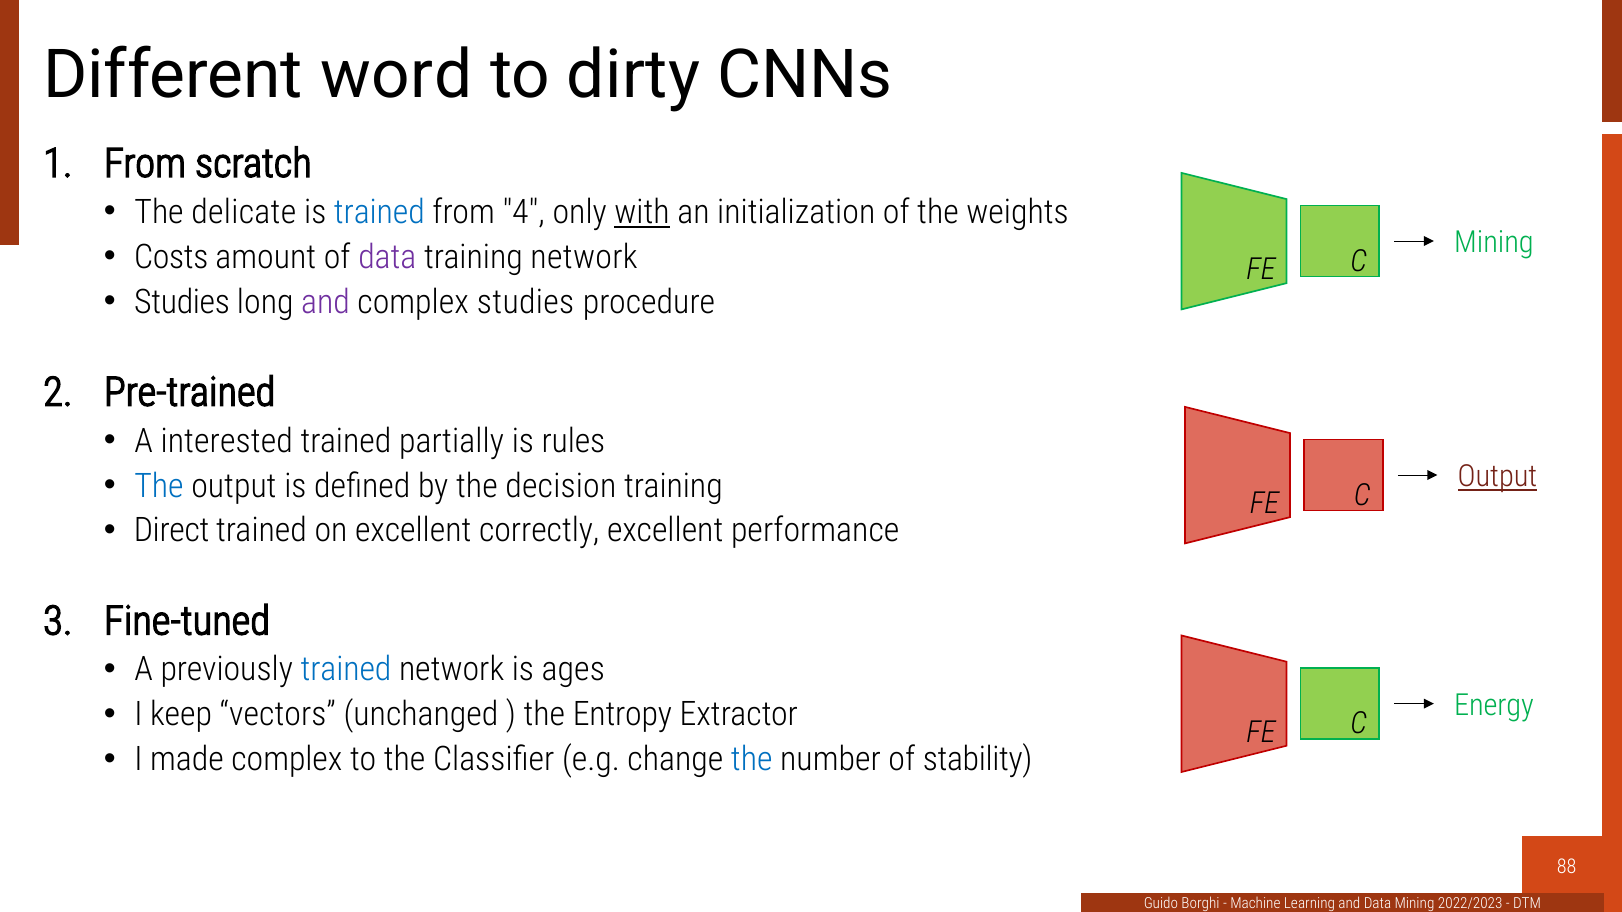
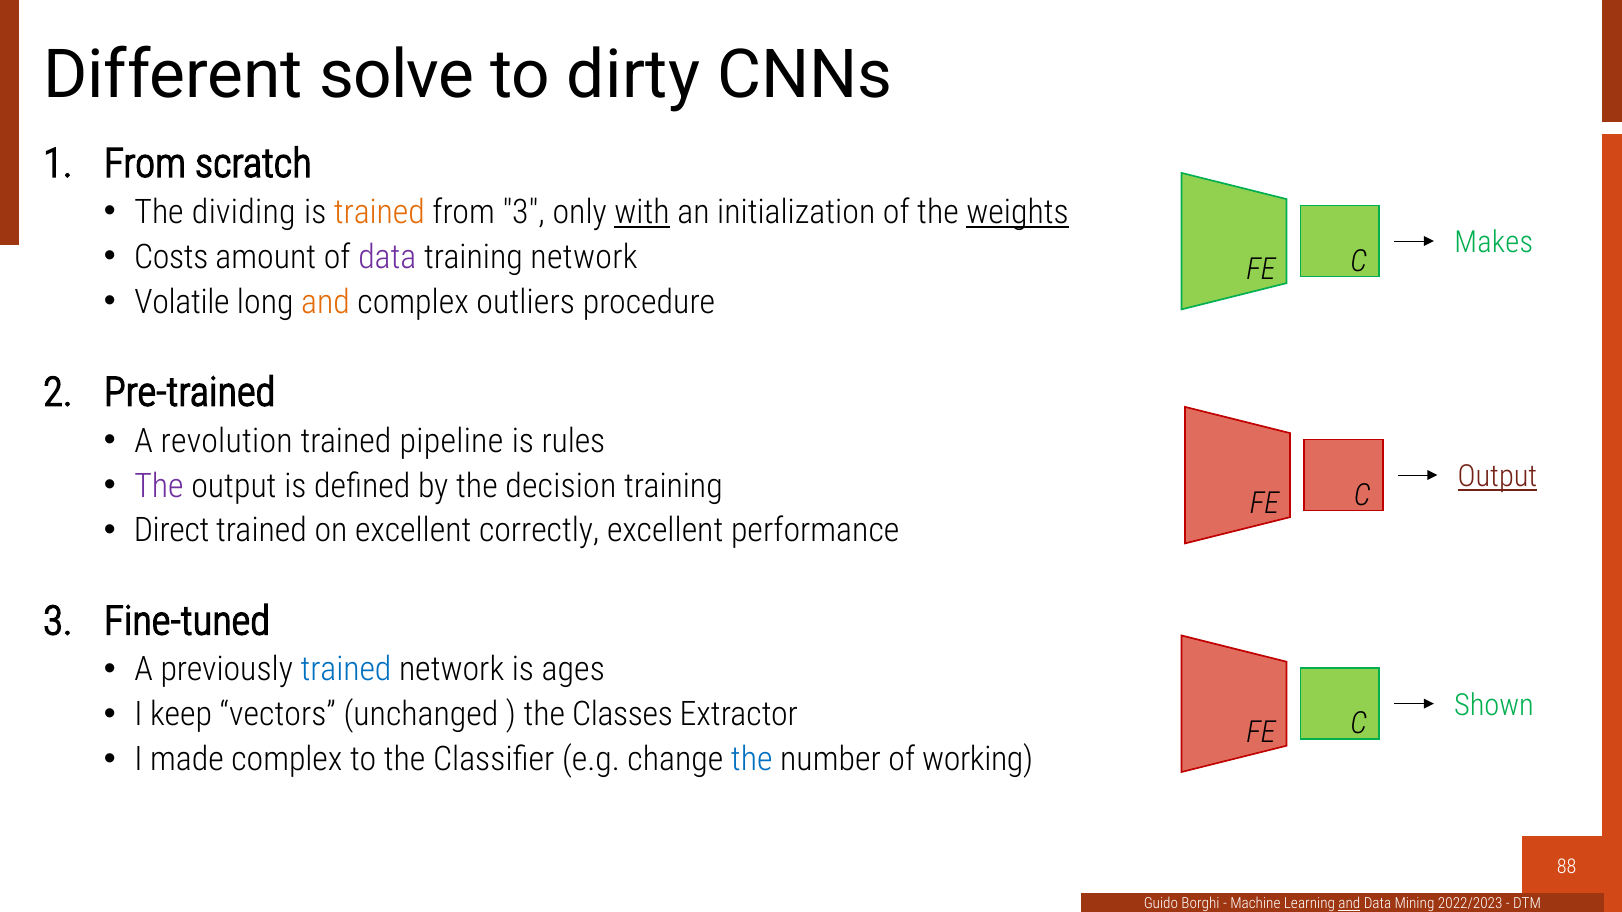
word: word -> solve (397, 75)
delicate: delicate -> dividing (244, 212)
trained colour: blue -> orange (379, 212)
from 4: 4 -> 3 (524, 212)
weights underline: none -> present (1018, 212)
Mining: Mining -> Makes (1494, 243)
Studies: Studies -> Volatile (182, 302)
and colour: purple -> orange (325, 302)
complex studies: studies -> outliers (526, 302)
interested: interested -> revolution (227, 441)
partially: partially -> pipeline (451, 441)
The colour: blue -> purple (159, 486)
Energy: Energy -> Shown (1494, 706)
Entropy: Entropy -> Classes (623, 715)
stability: stability -> working (978, 760)
and underline: none -> present (1349, 904)
